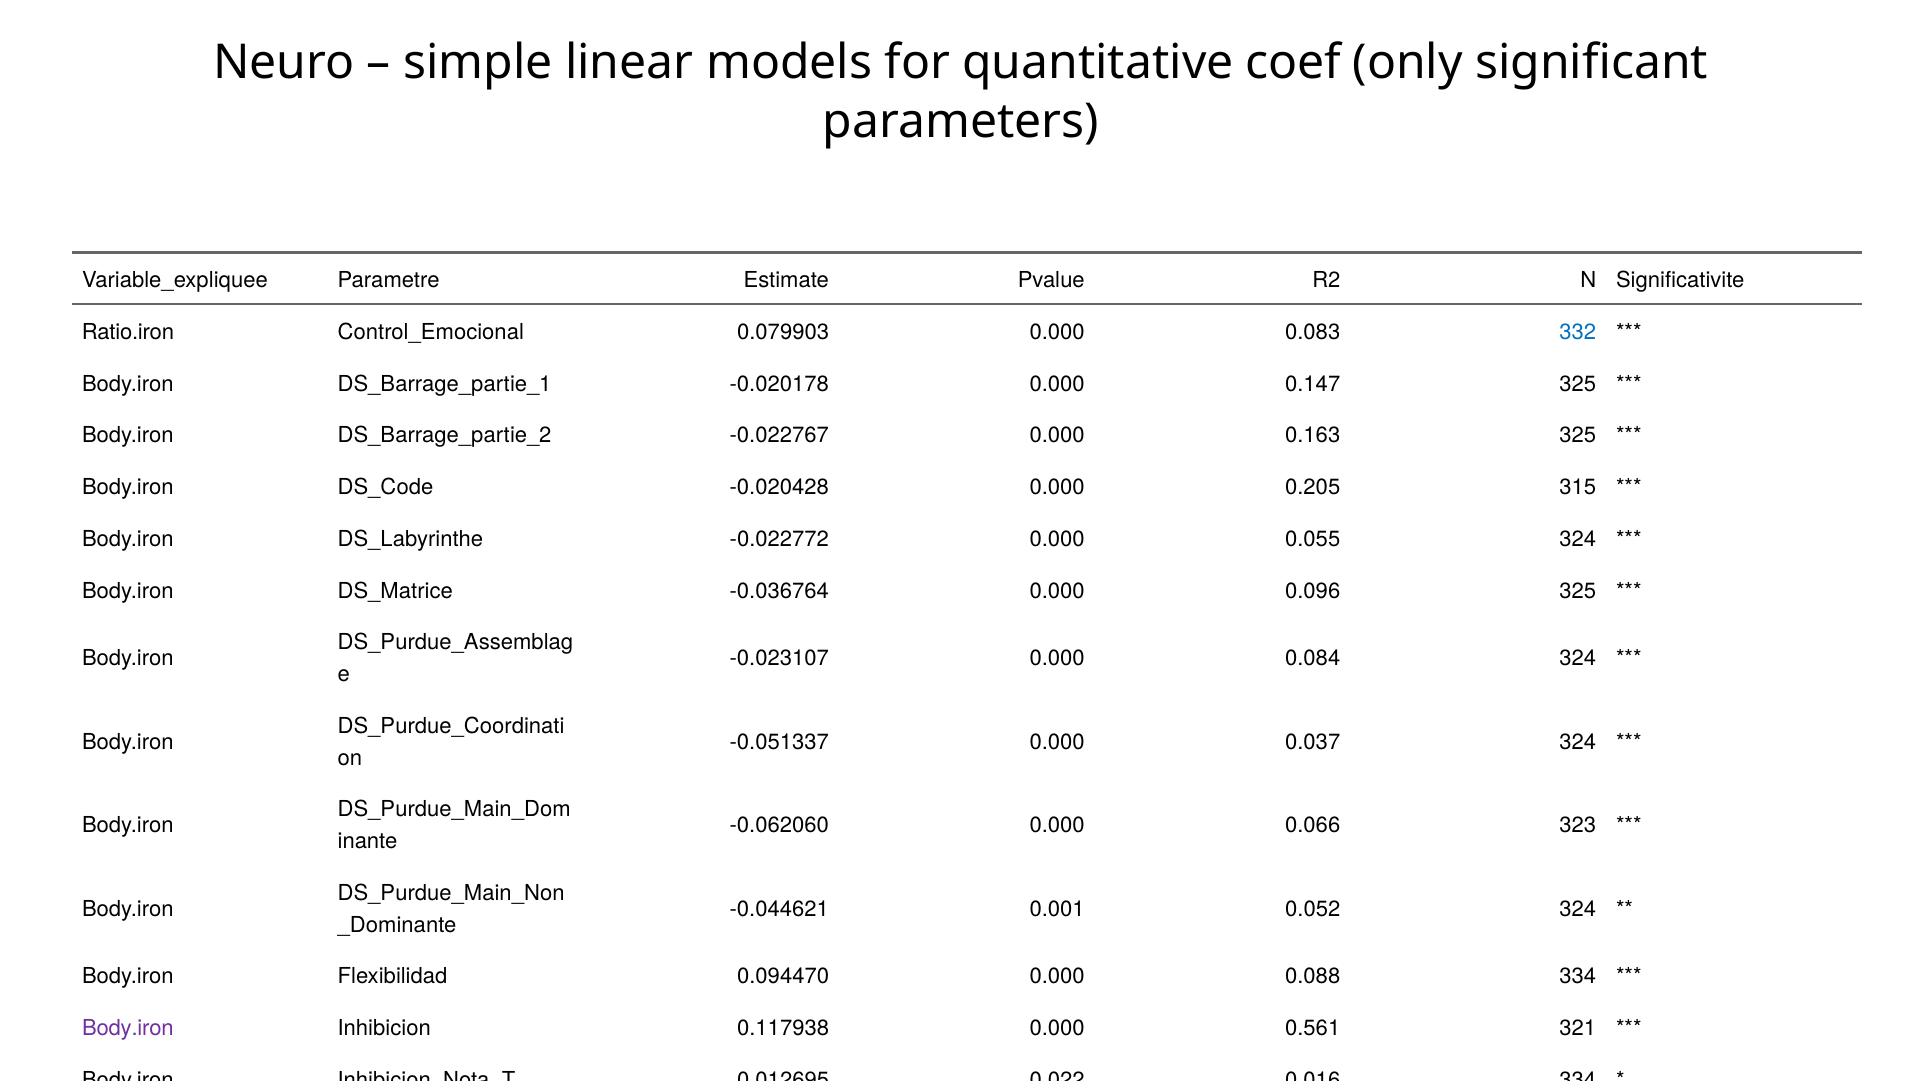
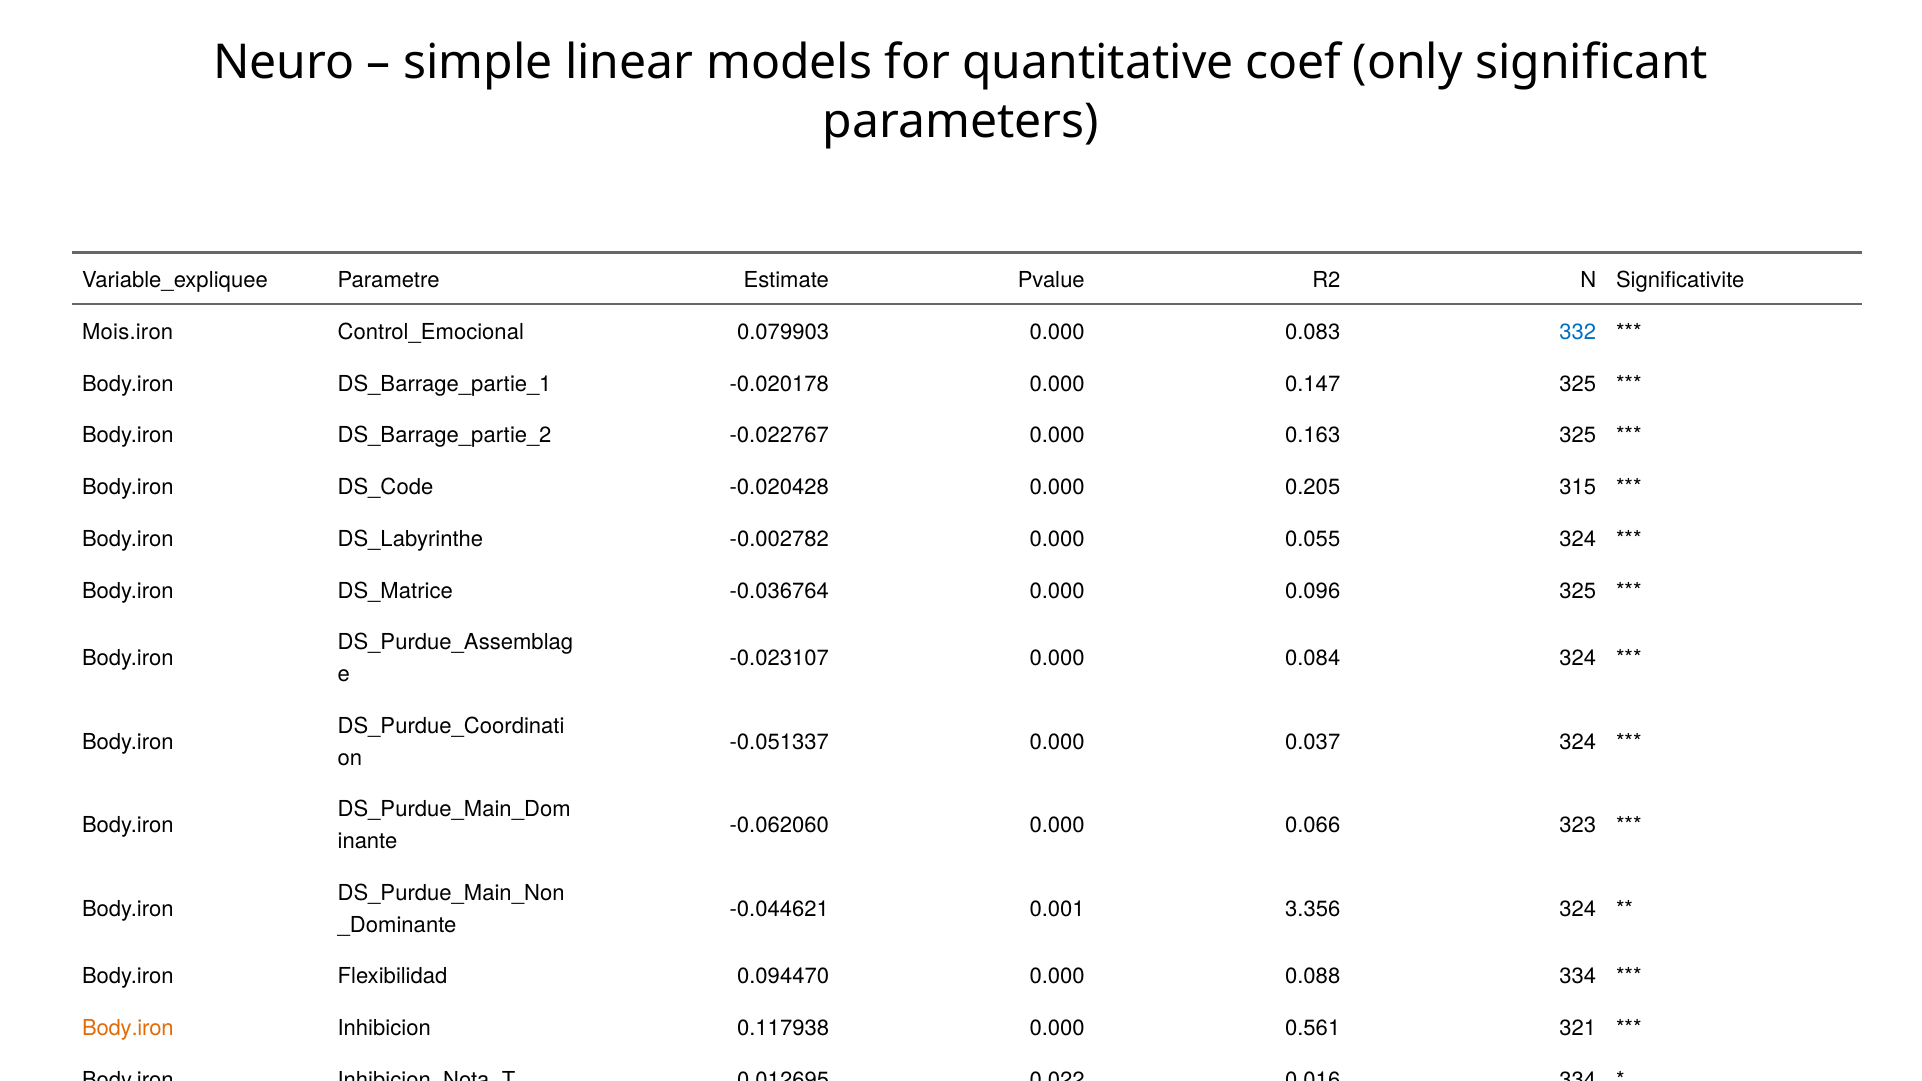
Ratio.iron: Ratio.iron -> Mois.iron (128, 332)
-0.022772: -0.022772 -> -0.002782 (779, 539)
0.052: 0.052 -> 3.356 (1313, 909)
Body.iron colour: purple -> orange (128, 1028)
